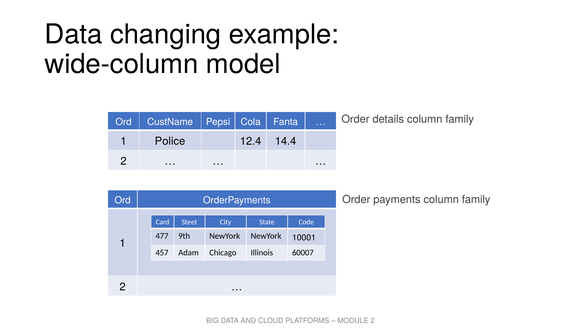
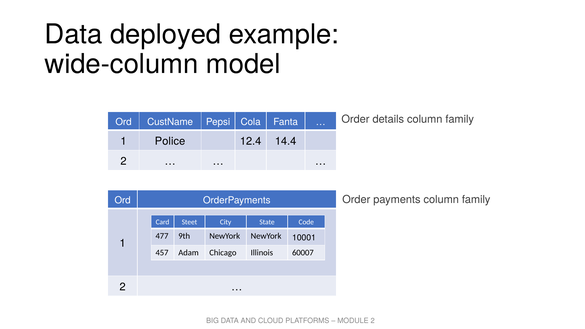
changing: changing -> deployed (166, 34)
